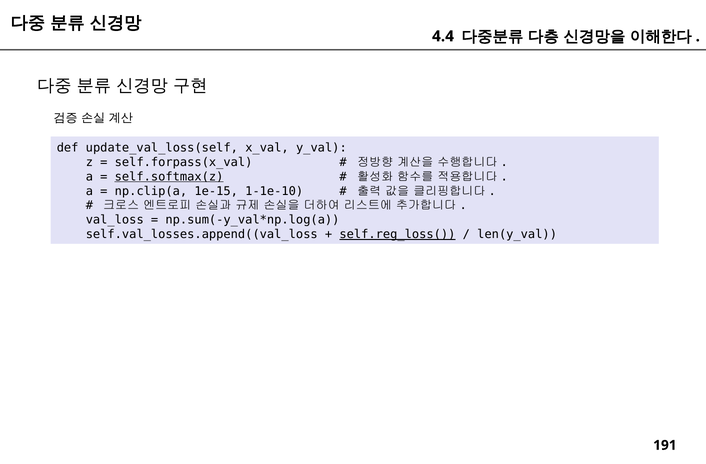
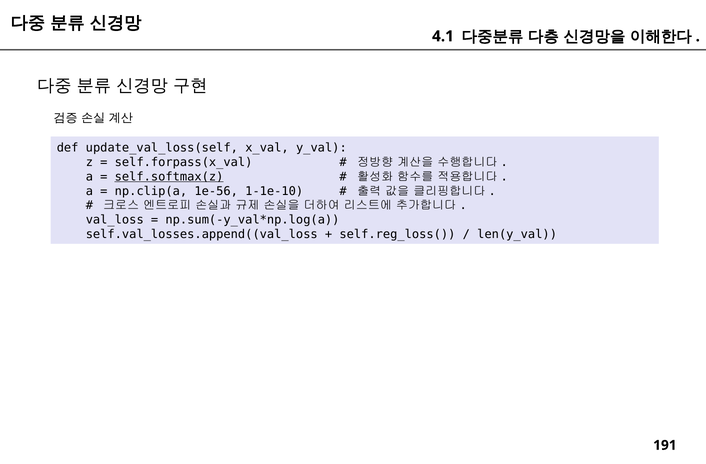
4.4: 4.4 -> 4.1 (443, 36)
1e-15: 1e-15 -> 1e-56 (216, 191)
self.reg_loss( underline: present -> none (397, 234)
